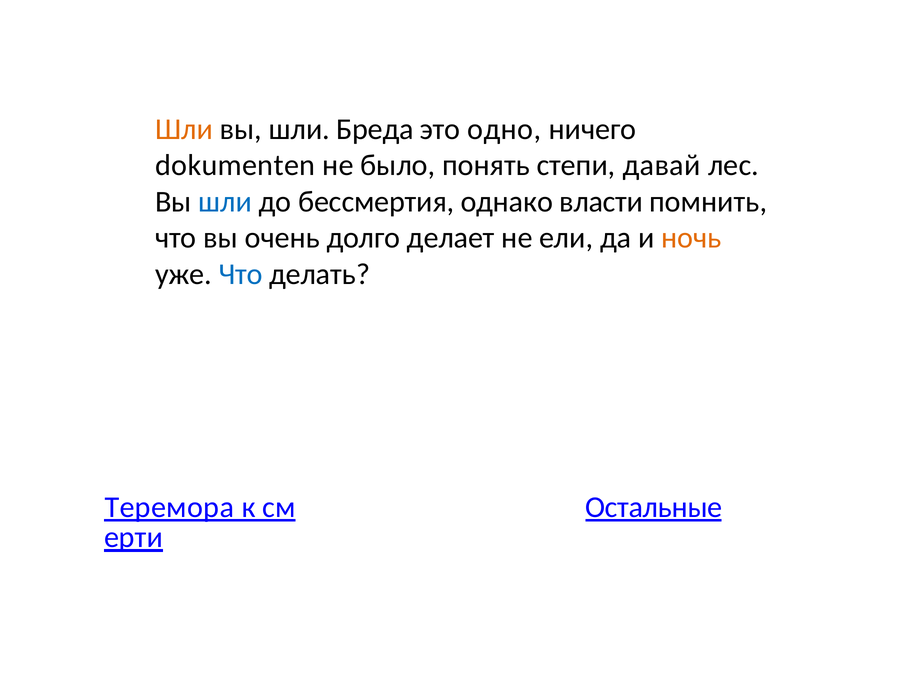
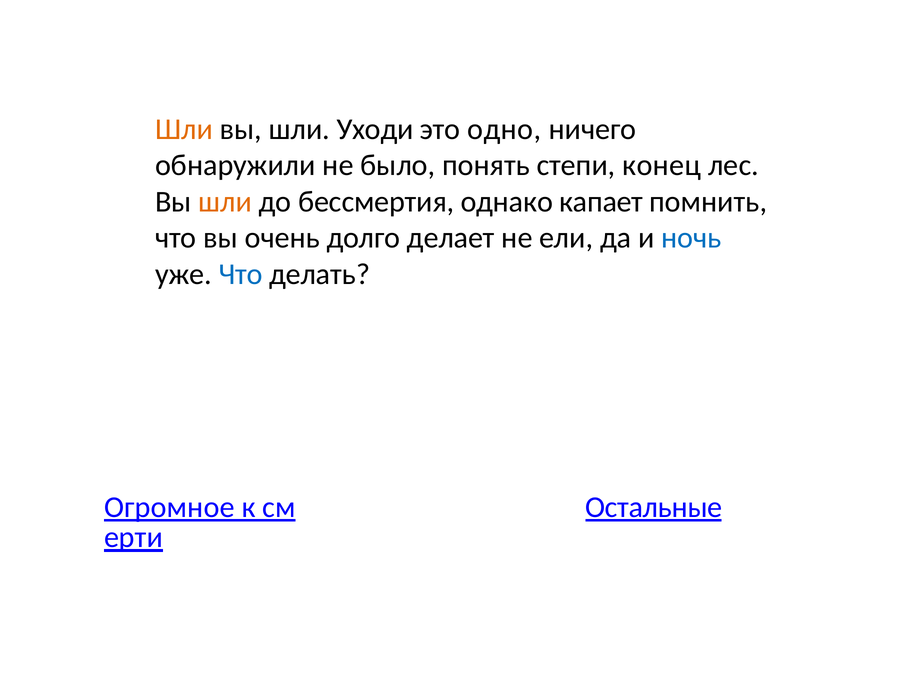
Бреда: Бреда -> Уходи (375, 129)
dokumenten: dokumenten -> обнаружили (235, 165)
давай: давай -> конец (662, 165)
шли colour: blue -> orange (225, 201)
власти: власти -> капает (601, 201)
ночь colour: orange -> blue (691, 238)
Теремора: Теремора -> Огромное (169, 507)
